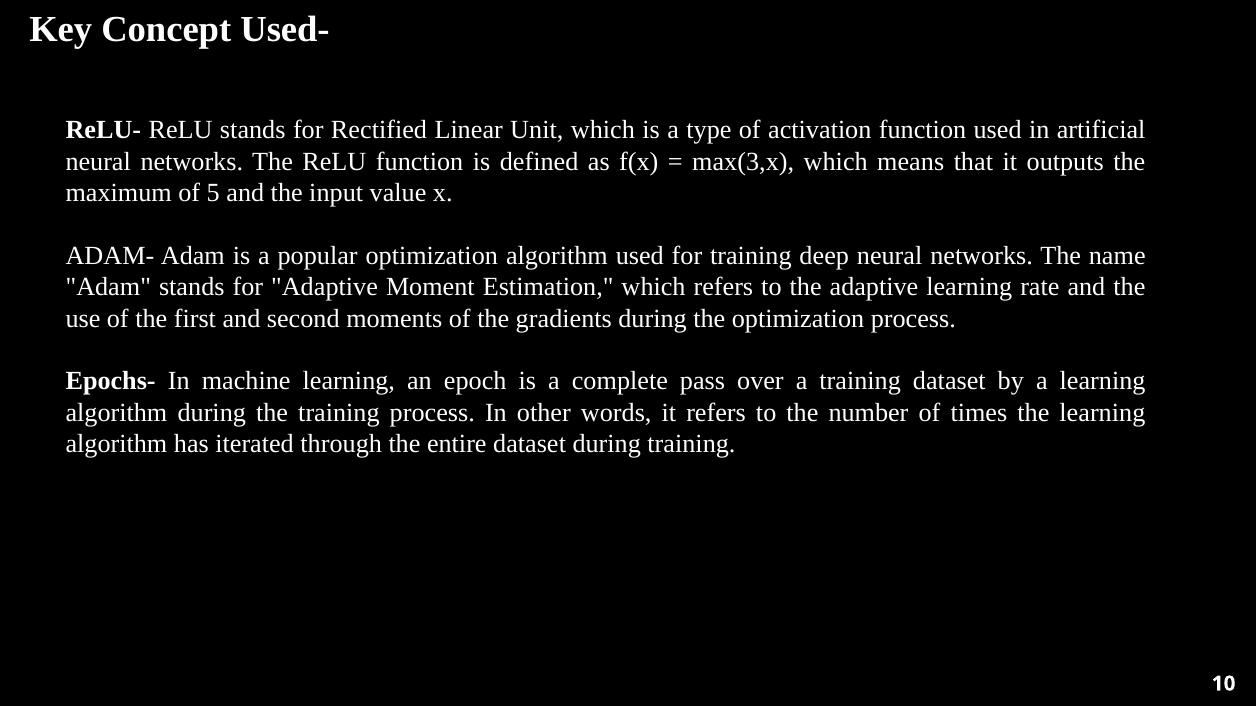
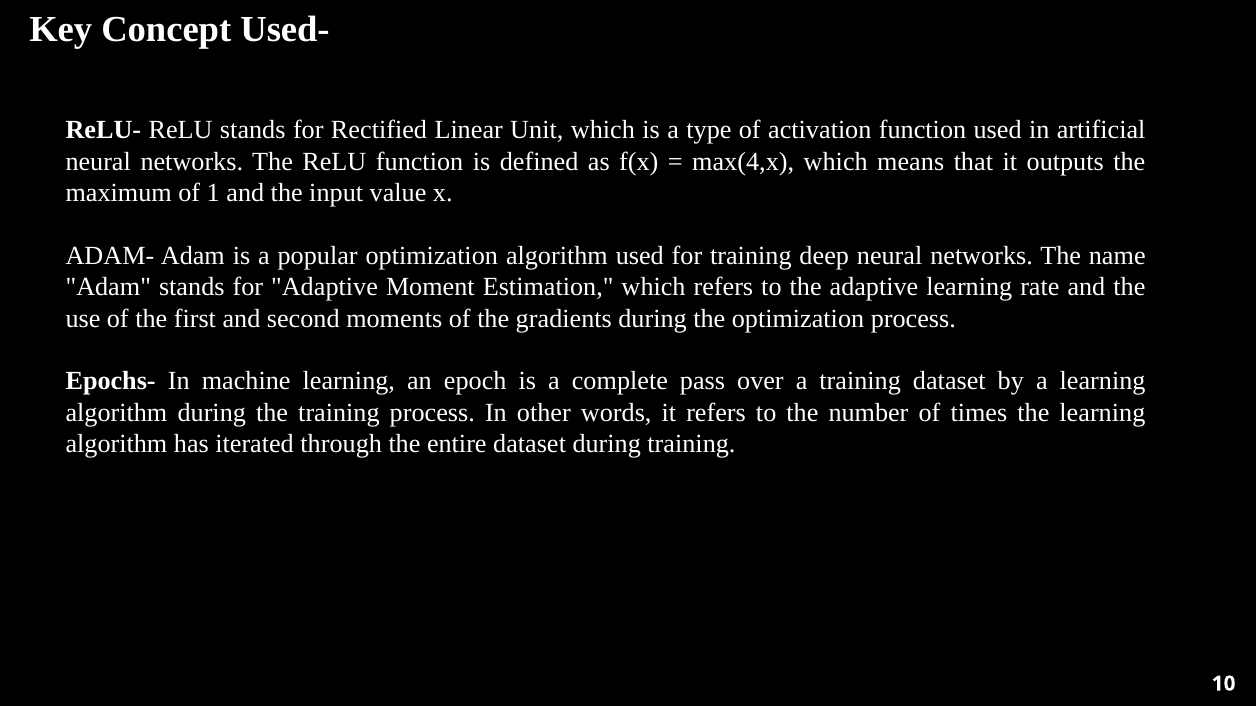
max(3,x: max(3,x -> max(4,x (743, 162)
5: 5 -> 1 (213, 193)
